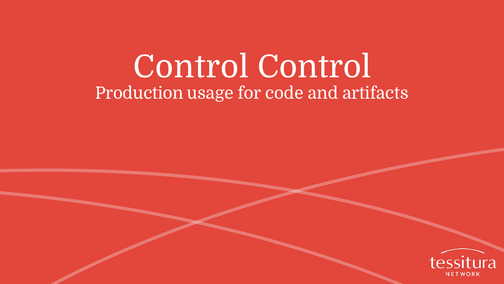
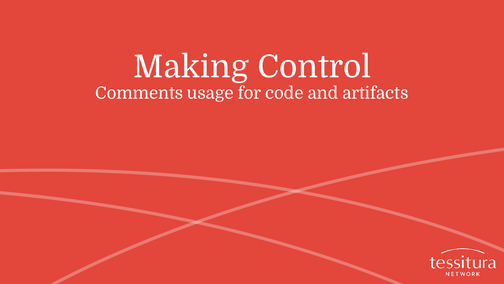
Control: Control -> Making (191, 67)
Production: Production -> Comments (139, 93)
